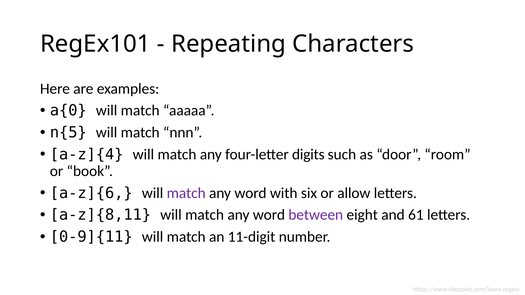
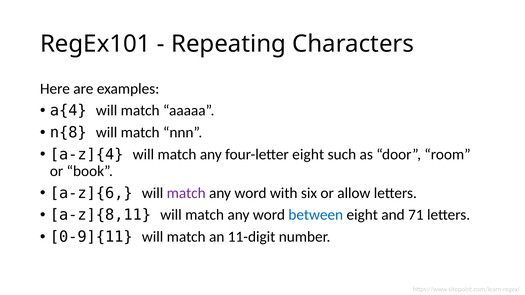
a{0: a{0 -> a{4 (68, 111)
n{5: n{5 -> n{8 (68, 133)
four-letter digits: digits -> eight (308, 155)
between colour: purple -> blue (316, 215)
61: 61 -> 71 (416, 215)
